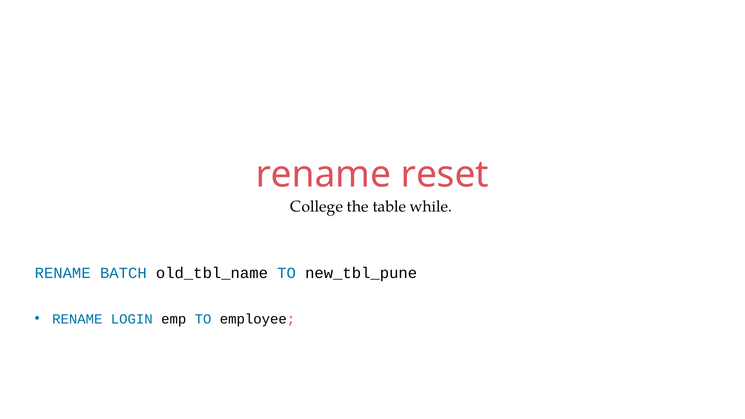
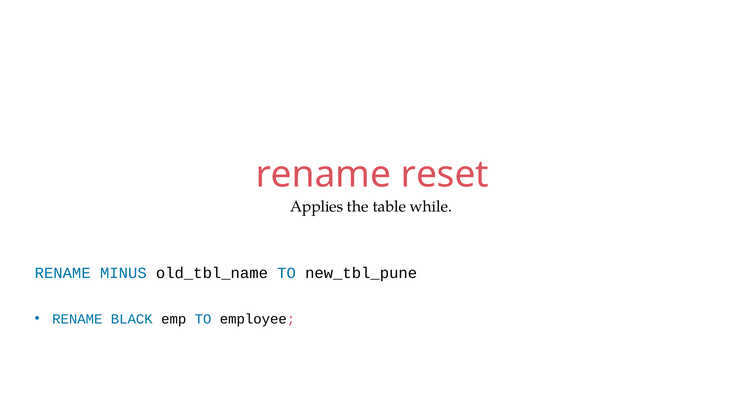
College: College -> Applies (317, 207)
BATCH: BATCH -> MINUS (123, 273)
LOGIN: LOGIN -> BLACK (132, 319)
